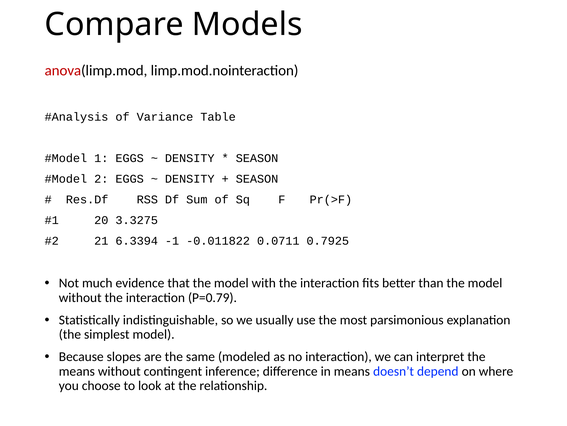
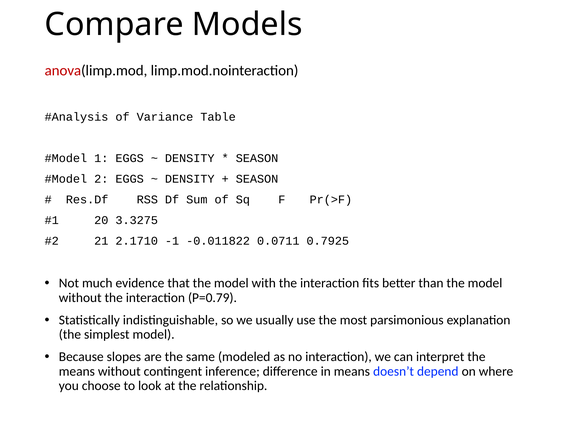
6.3394: 6.3394 -> 2.1710 (137, 241)
